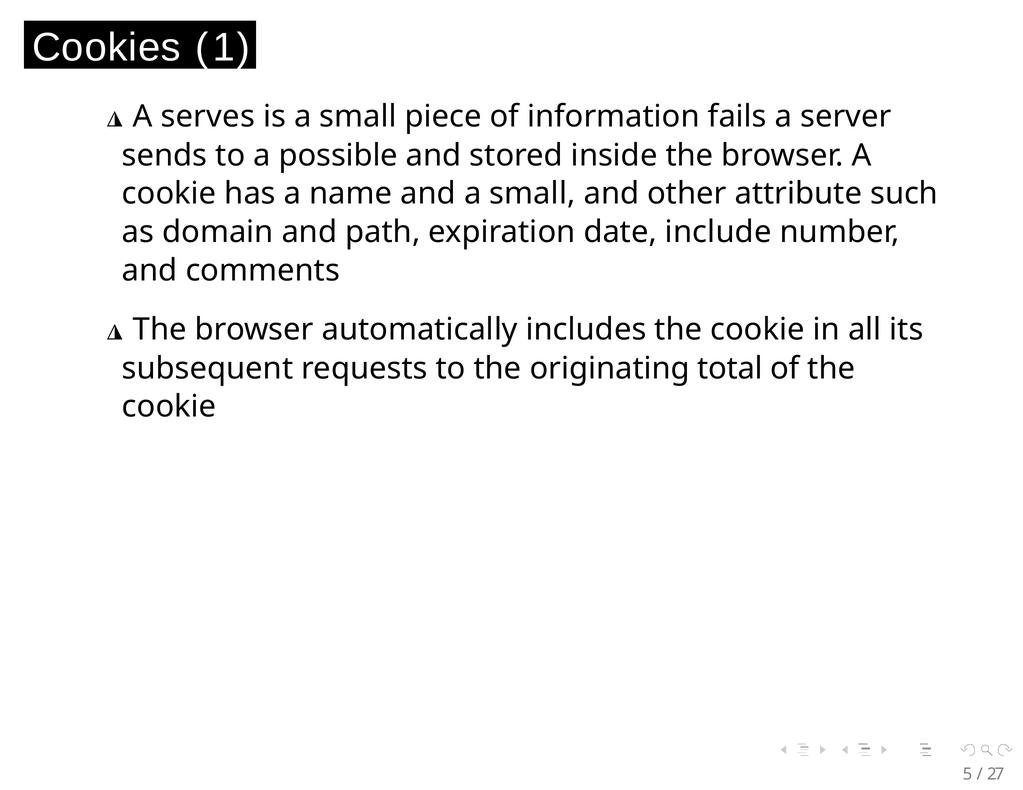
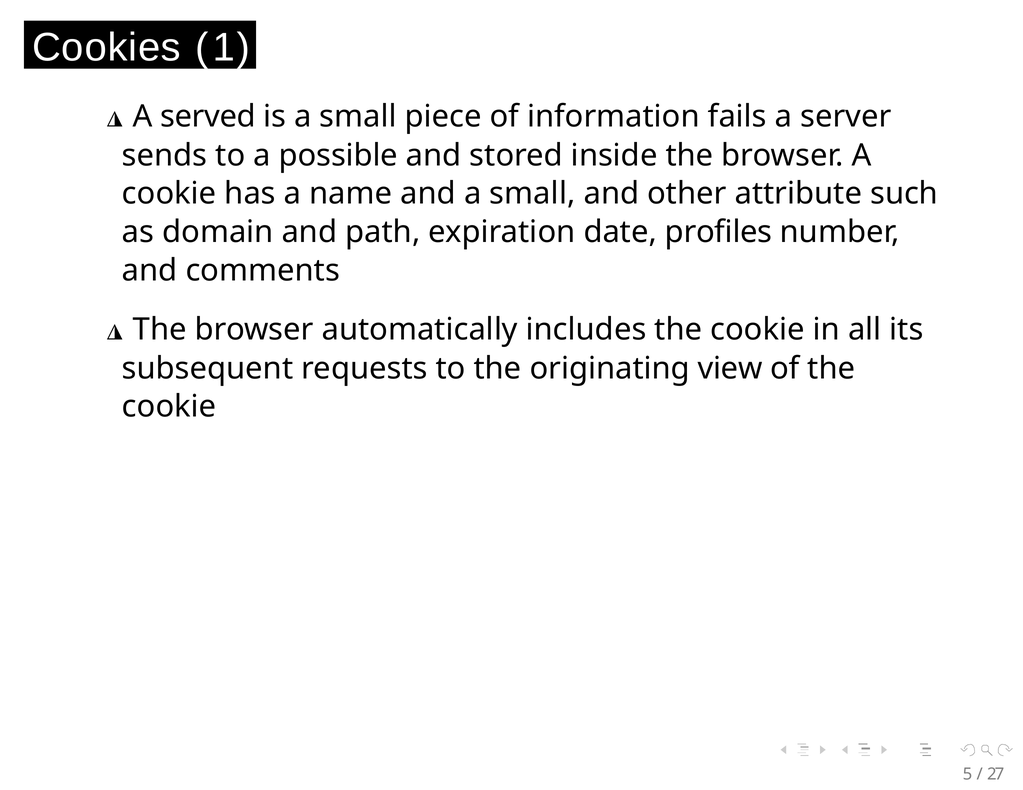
serves: serves -> served (208, 116)
include: include -> profiles (718, 232)
total: total -> view (730, 369)
